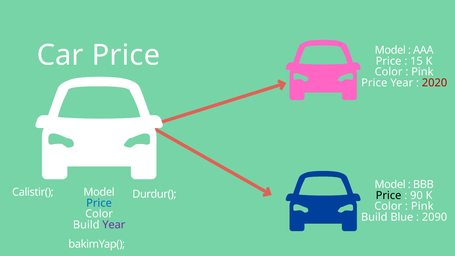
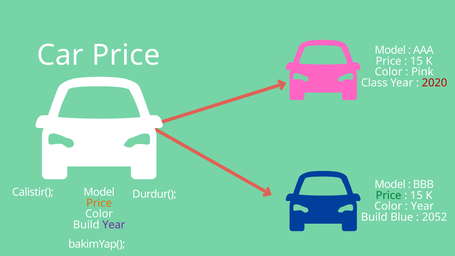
Price: Price -> Class (374, 83)
Price colour: black -> green (389, 195)
90: 90 -> 15 (416, 195)
Price colour: blue -> orange (99, 203)
Pink: Pink -> Year (422, 206)
2090: 2090 -> 2052 (435, 217)
